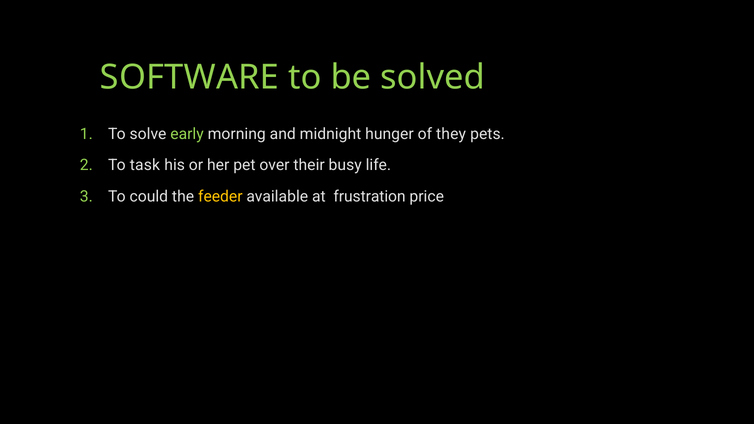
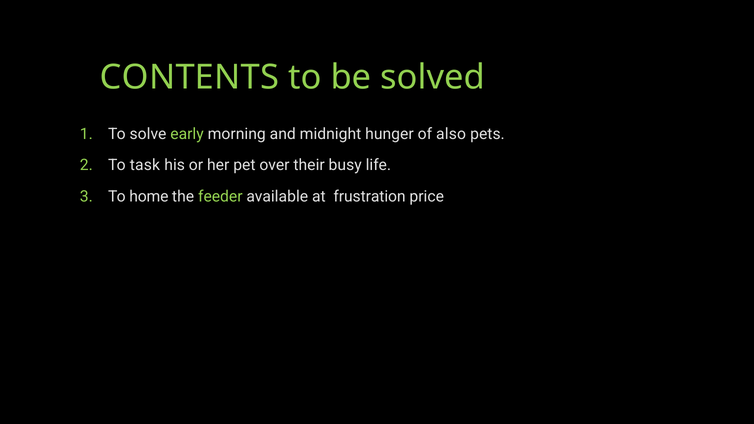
SOFTWARE: SOFTWARE -> CONTENTS (190, 77)
they: they -> also (451, 134)
could: could -> home (149, 196)
feeder colour: yellow -> light green (220, 196)
